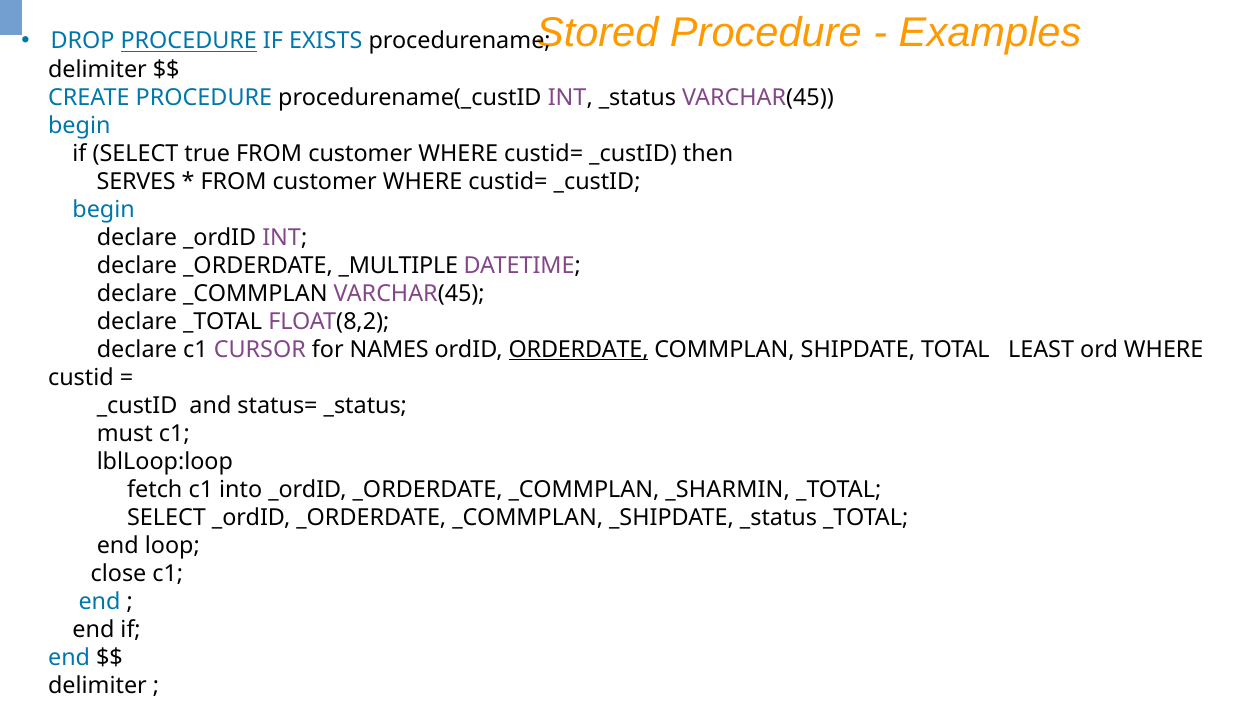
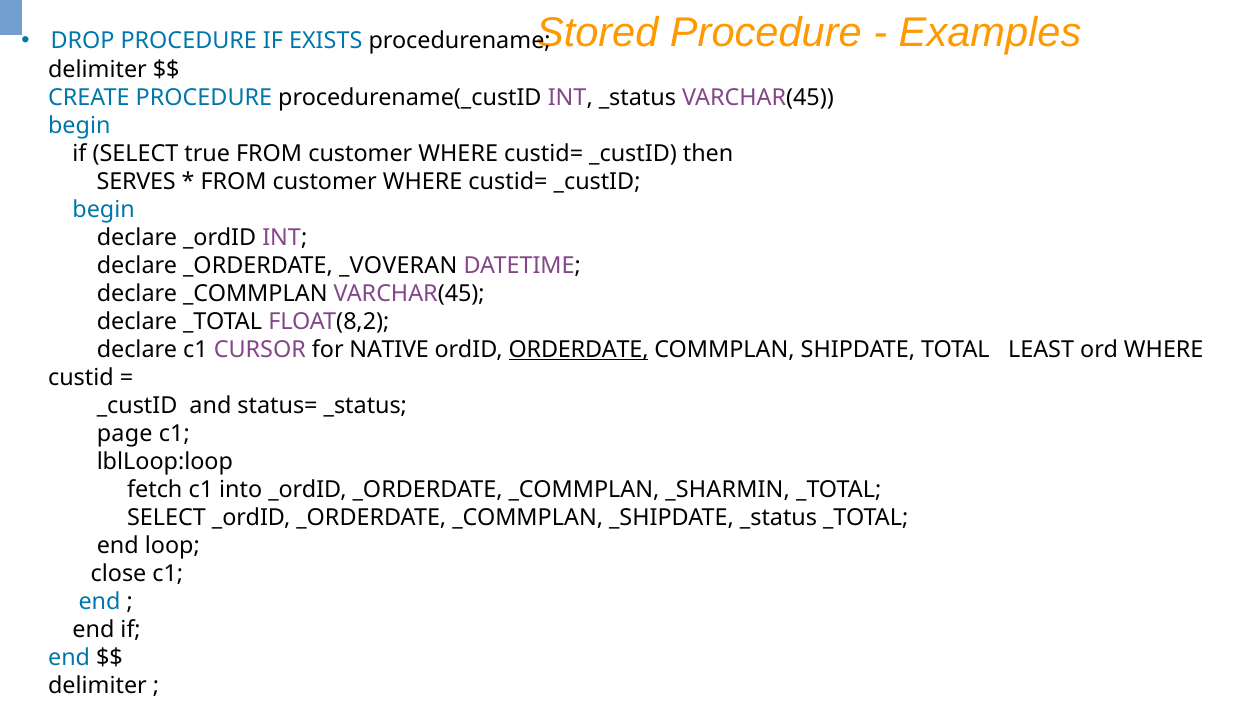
PROCEDURE underline: present -> none (189, 41)
_MULTIPLE: _MULTIPLE -> _VOVERAN (398, 266)
NAMES: NAMES -> NATIVE (389, 350)
must: must -> page (125, 434)
